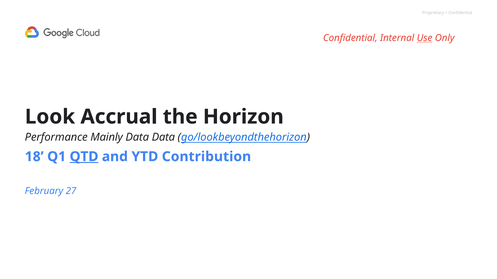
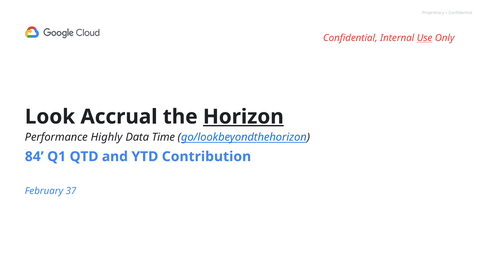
Horizon underline: none -> present (243, 117)
Mainly: Mainly -> Highly (107, 138)
Data Data: Data -> Time (163, 138)
18: 18 -> 84 (34, 157)
QTD underline: present -> none (84, 157)
27: 27 -> 37 (71, 191)
